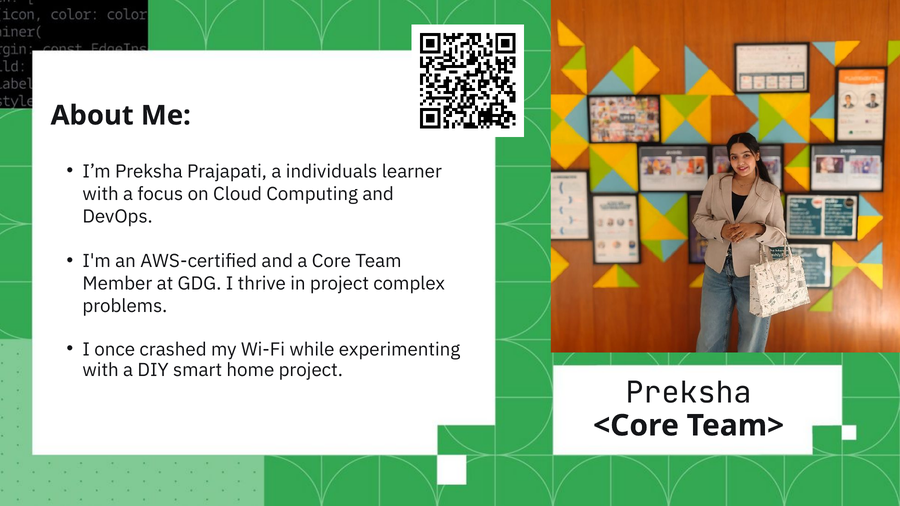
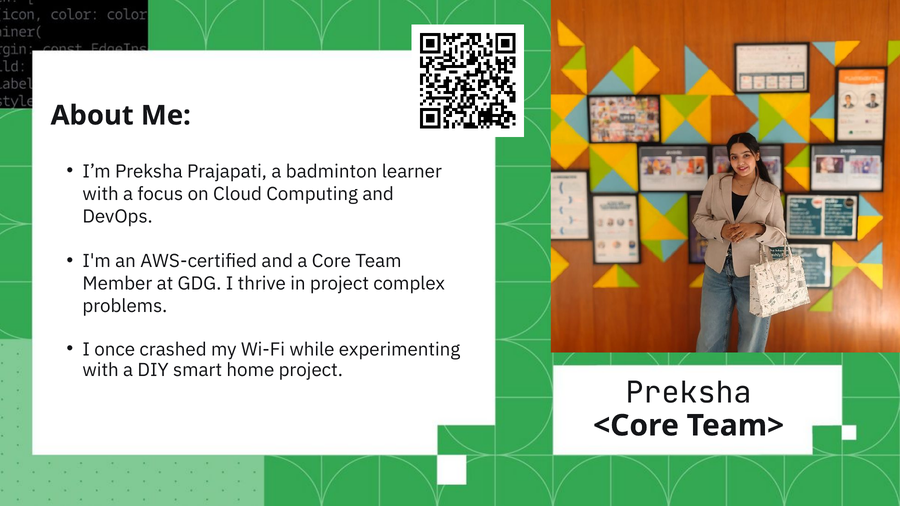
individuals: individuals -> badminton (332, 171)
